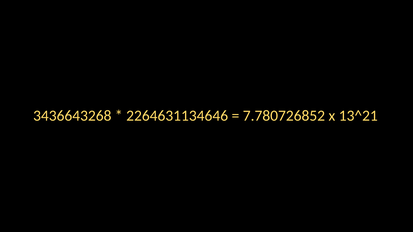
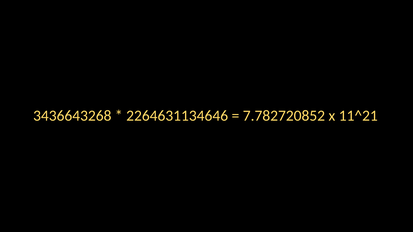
7.780726852: 7.780726852 -> 7.782720852 (284, 116)
13^21: 13^21 -> 11^21 (358, 116)
